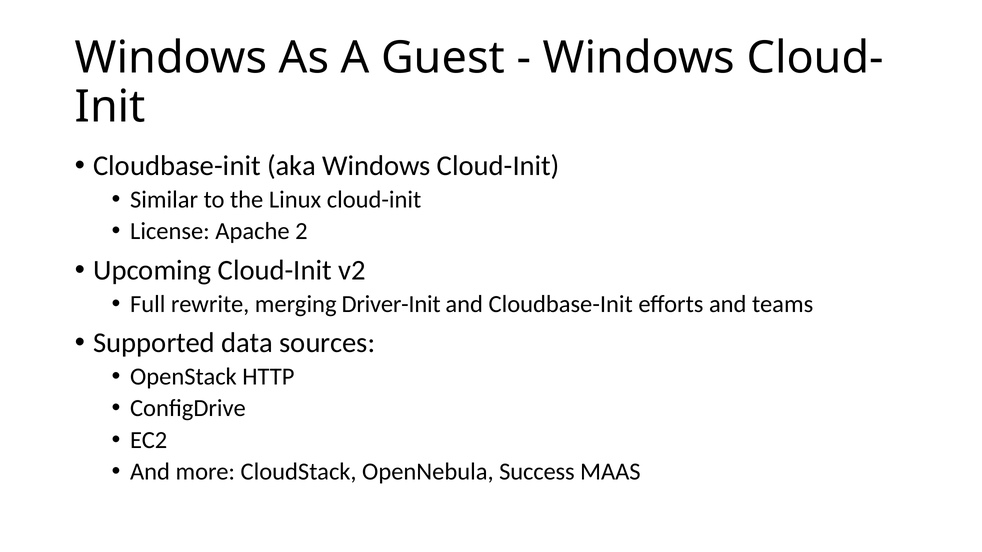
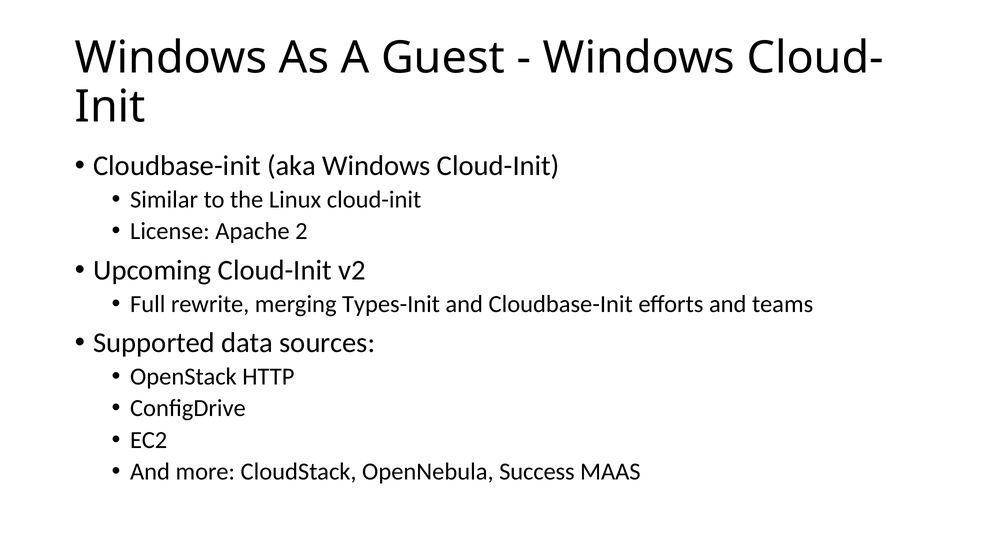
Driver-Init: Driver-Init -> Types-Init (391, 304)
